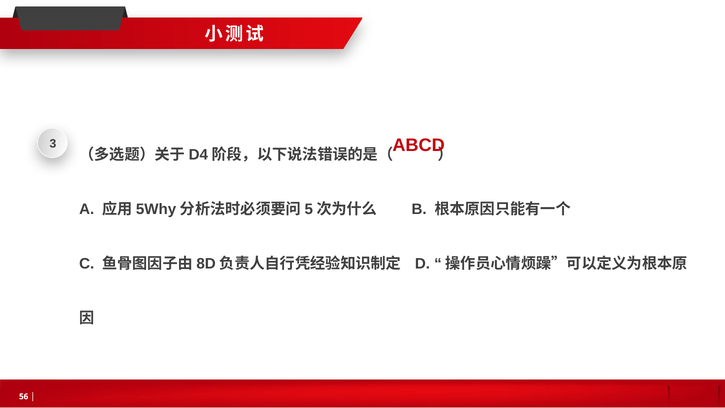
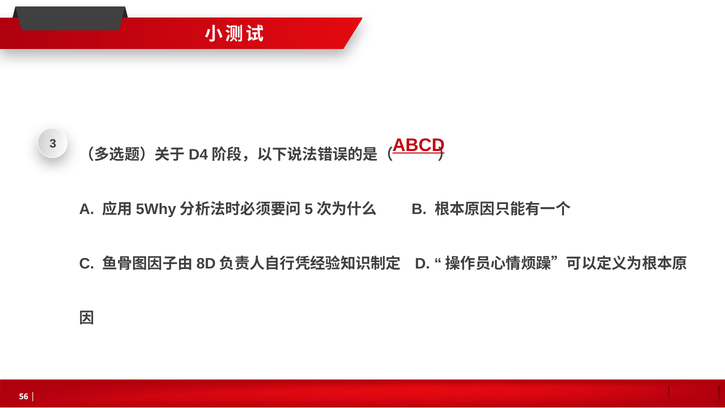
ABCD underline: none -> present (419, 145)
